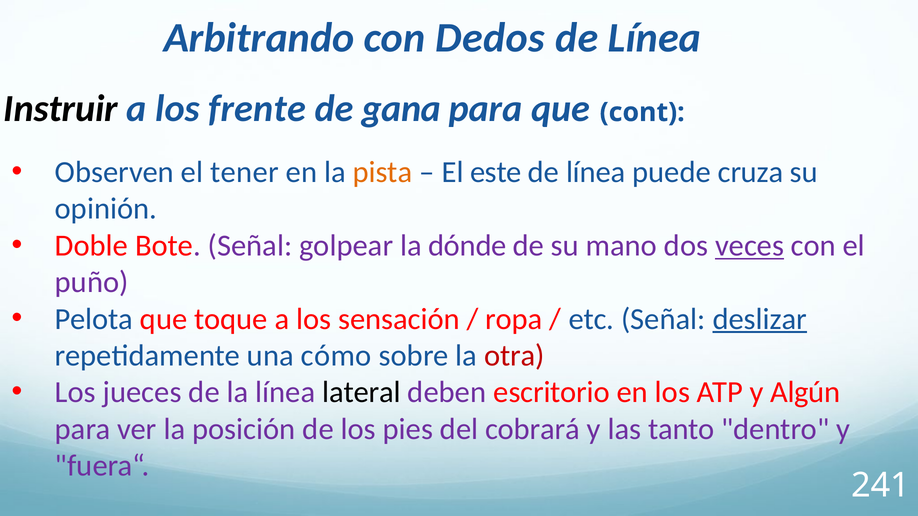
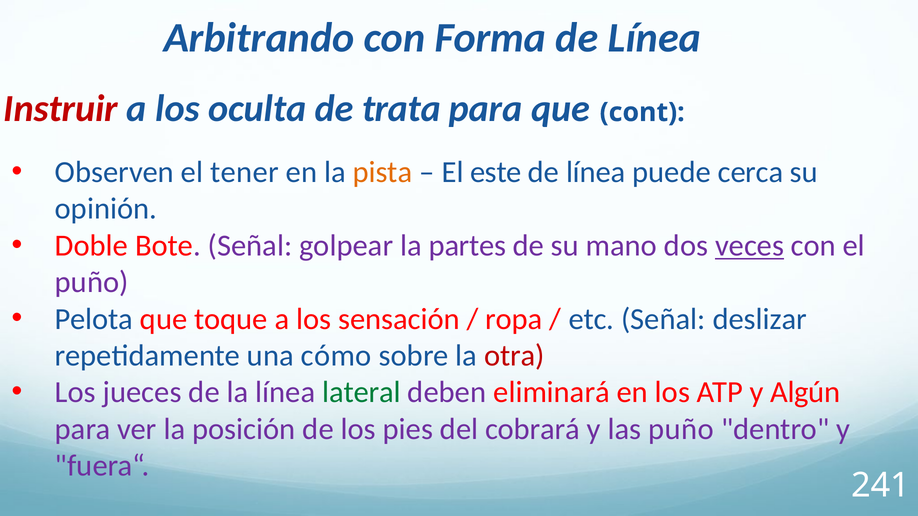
Dedos: Dedos -> Forma (490, 38)
Instruir colour: black -> red (61, 109)
frente: frente -> oculta (257, 109)
gana: gana -> trata (401, 109)
cruza: cruza -> cerca (751, 172)
dónde: dónde -> partes (467, 246)
deslizar underline: present -> none (760, 319)
lateral colour: black -> green (361, 393)
escritorio: escritorio -> eliminará (552, 393)
las tanto: tanto -> puño (681, 429)
